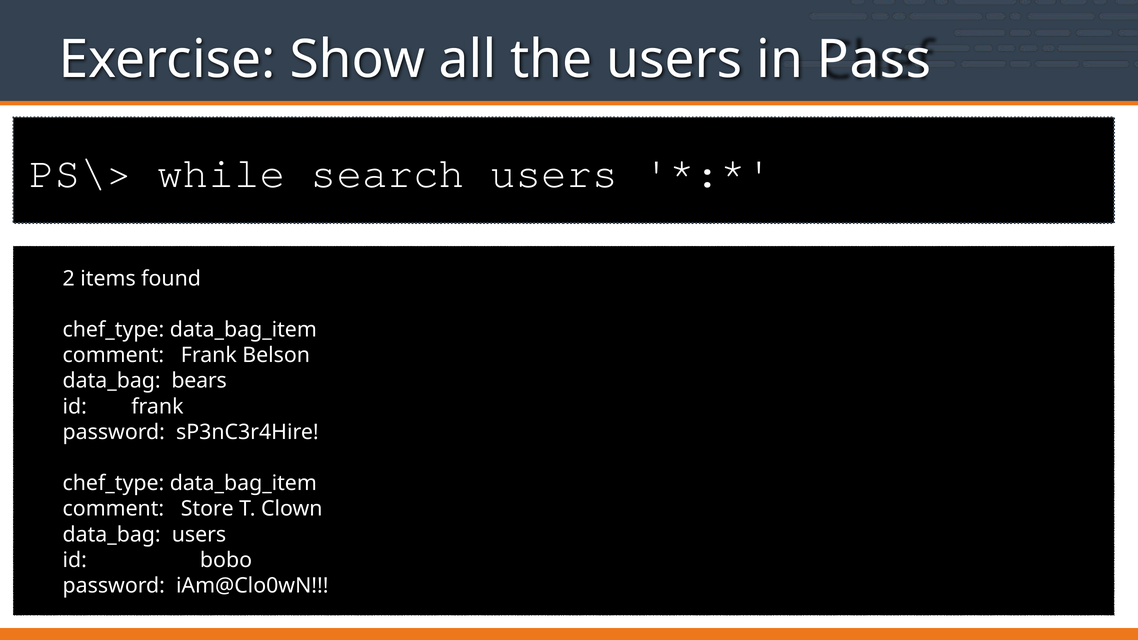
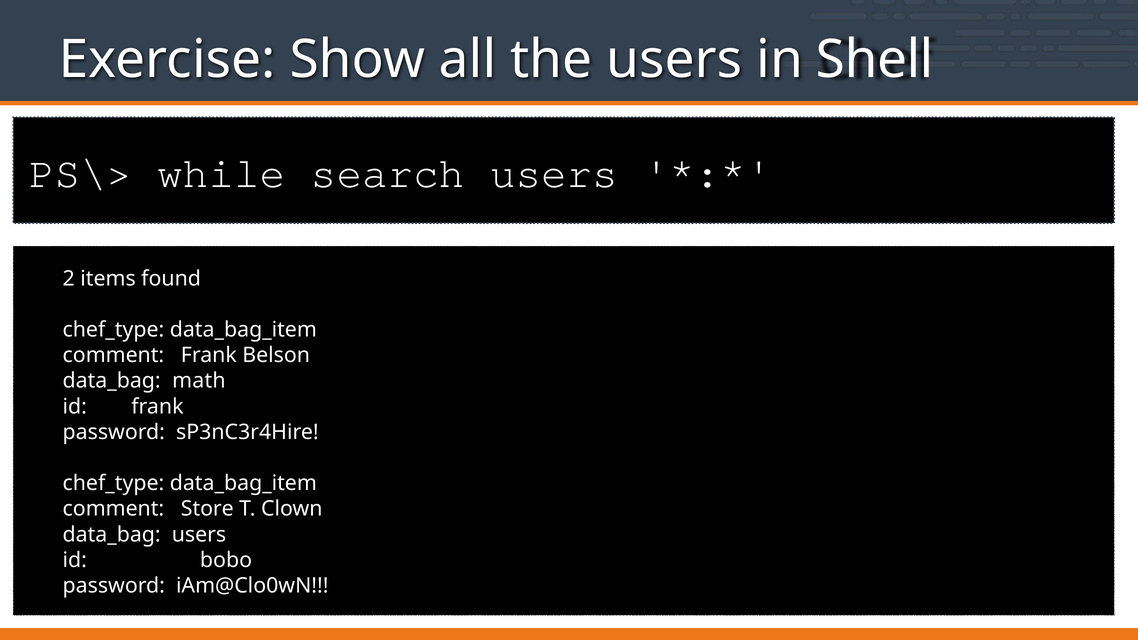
Pass: Pass -> Shell (875, 60)
bears: bears -> math (199, 381)
